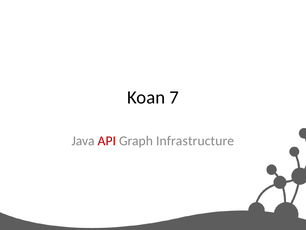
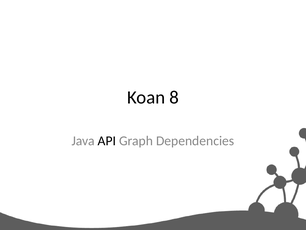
7: 7 -> 8 (174, 97)
API colour: red -> black (107, 141)
Infrastructure: Infrastructure -> Dependencies (195, 141)
